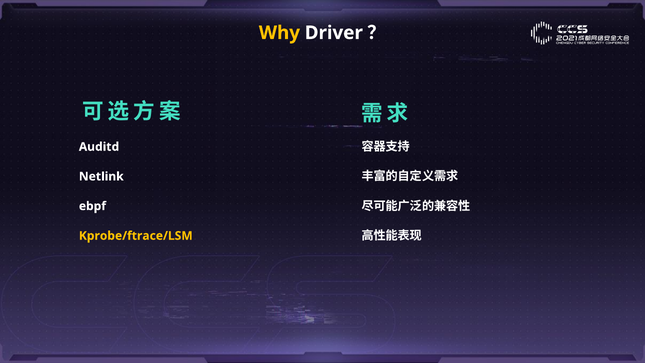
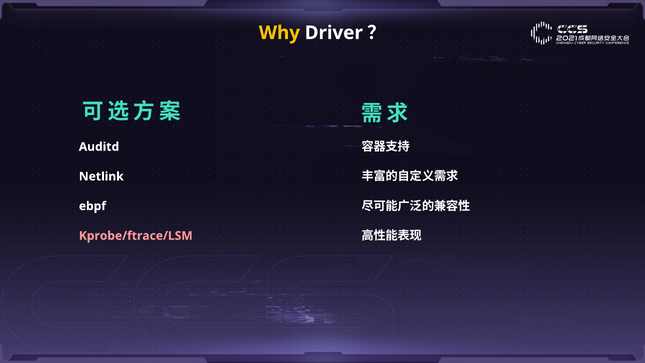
Kprobe/ftrace/LSM colour: yellow -> pink (136, 236)
